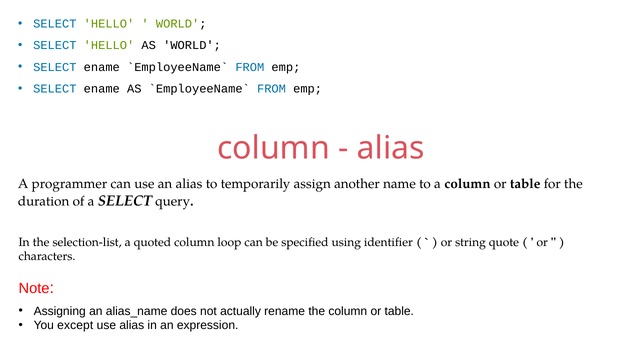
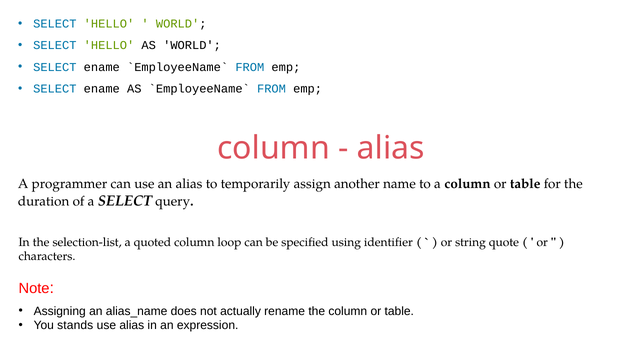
except: except -> stands (75, 326)
